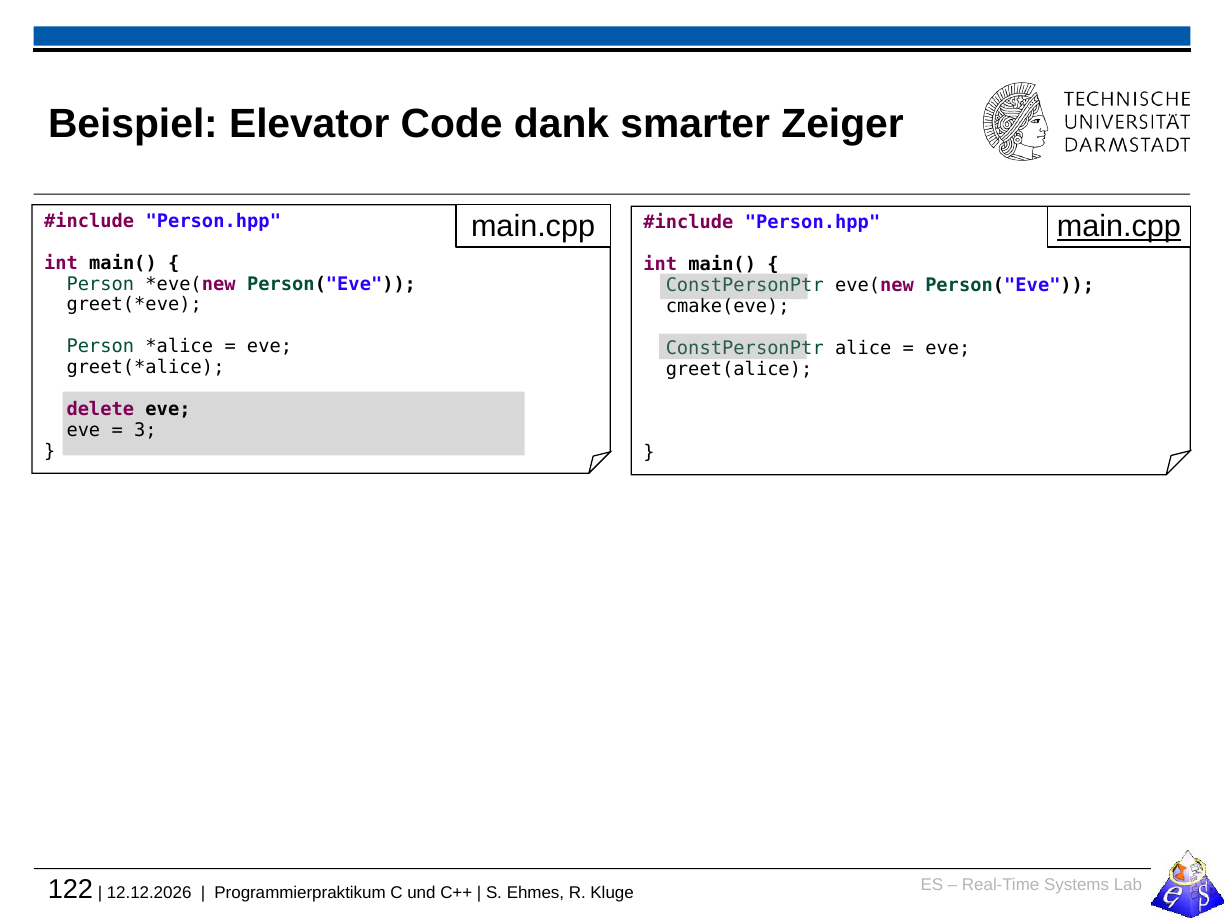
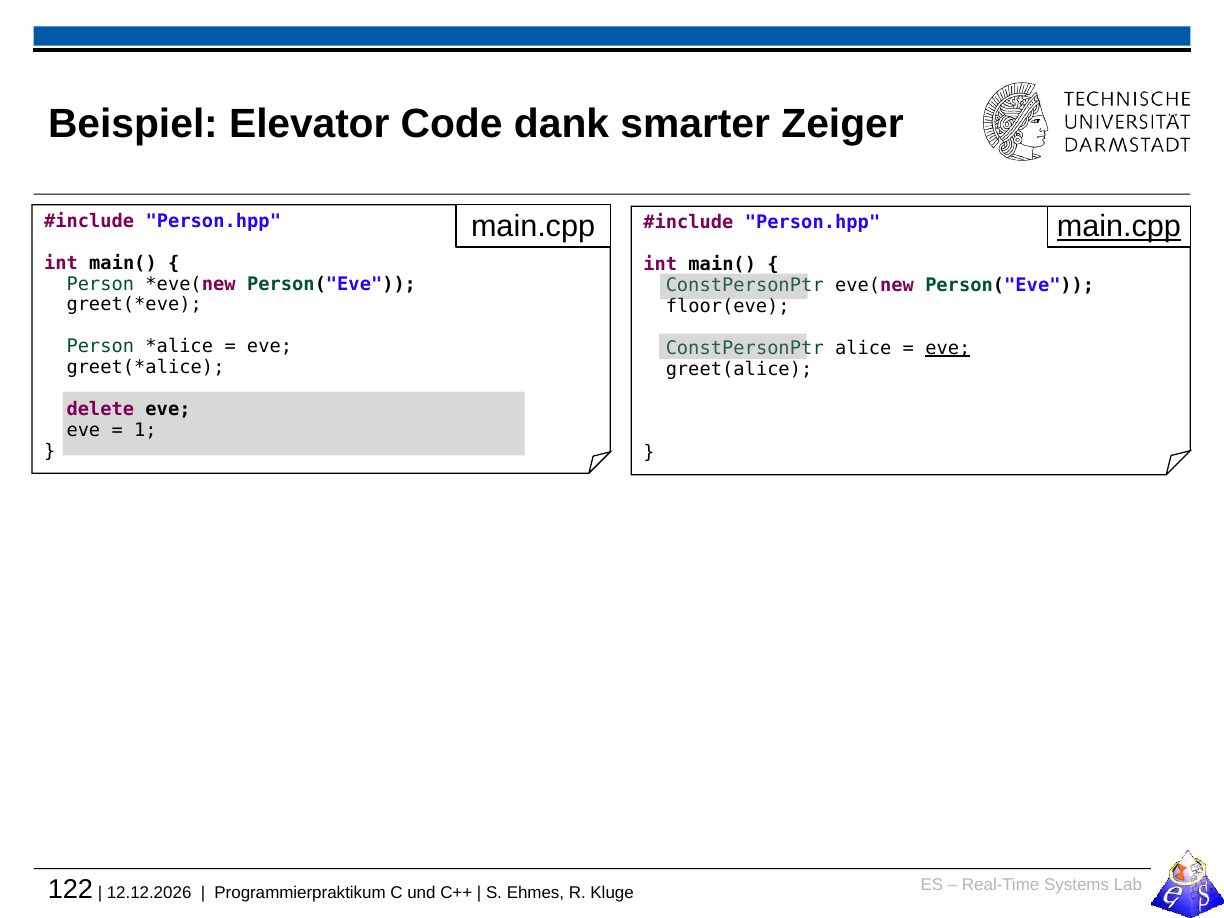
cmake(eve: cmake(eve -> floor(eve (728, 306)
eve underline: none -> present (948, 348)
3: 3 -> 1 (145, 430)
